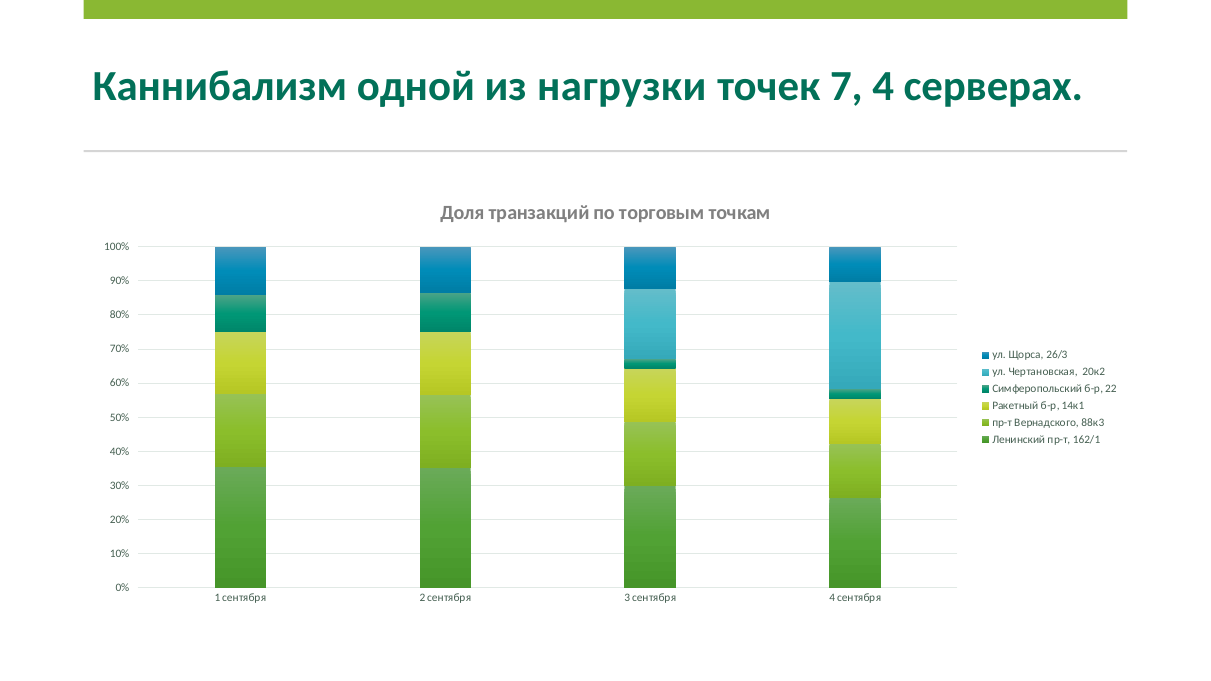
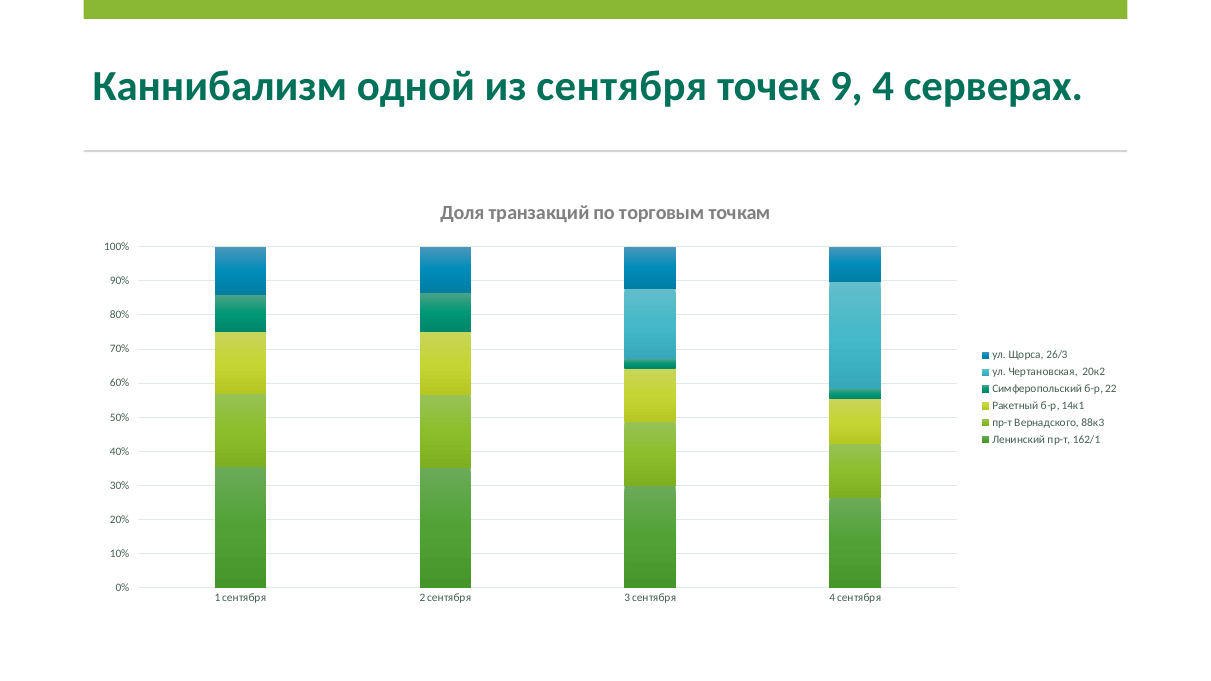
из нагрузки: нагрузки -> сентября (622, 86)
7: 7 -> 9 (846, 86)
